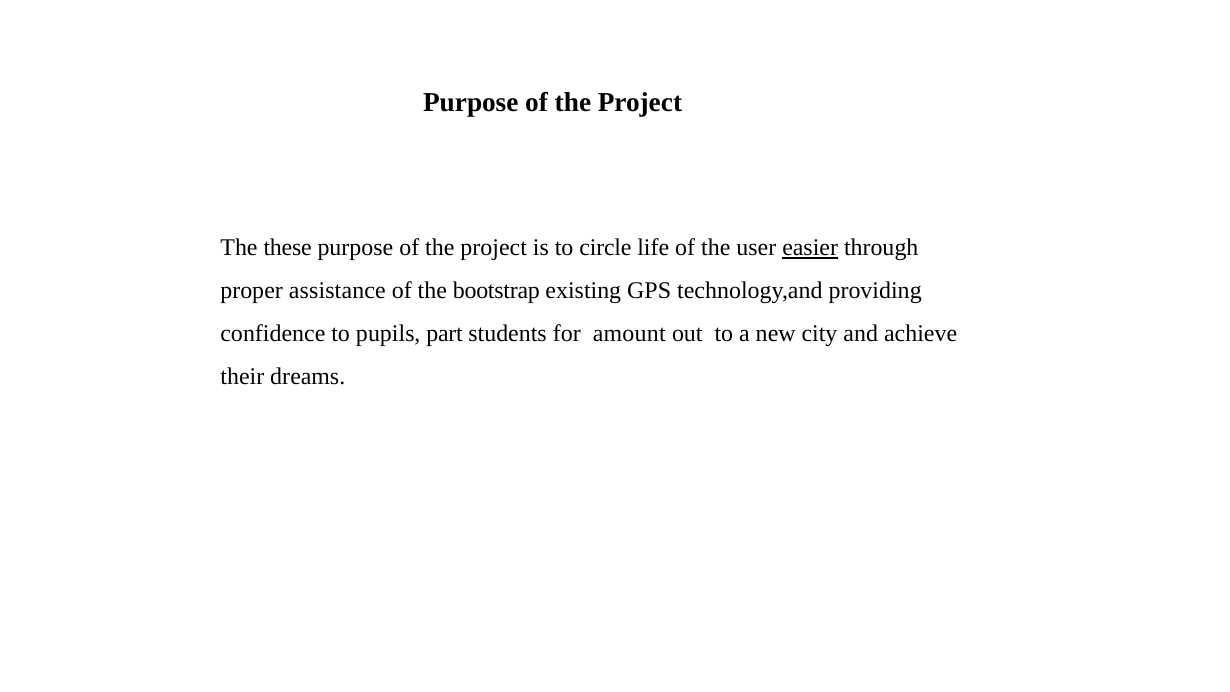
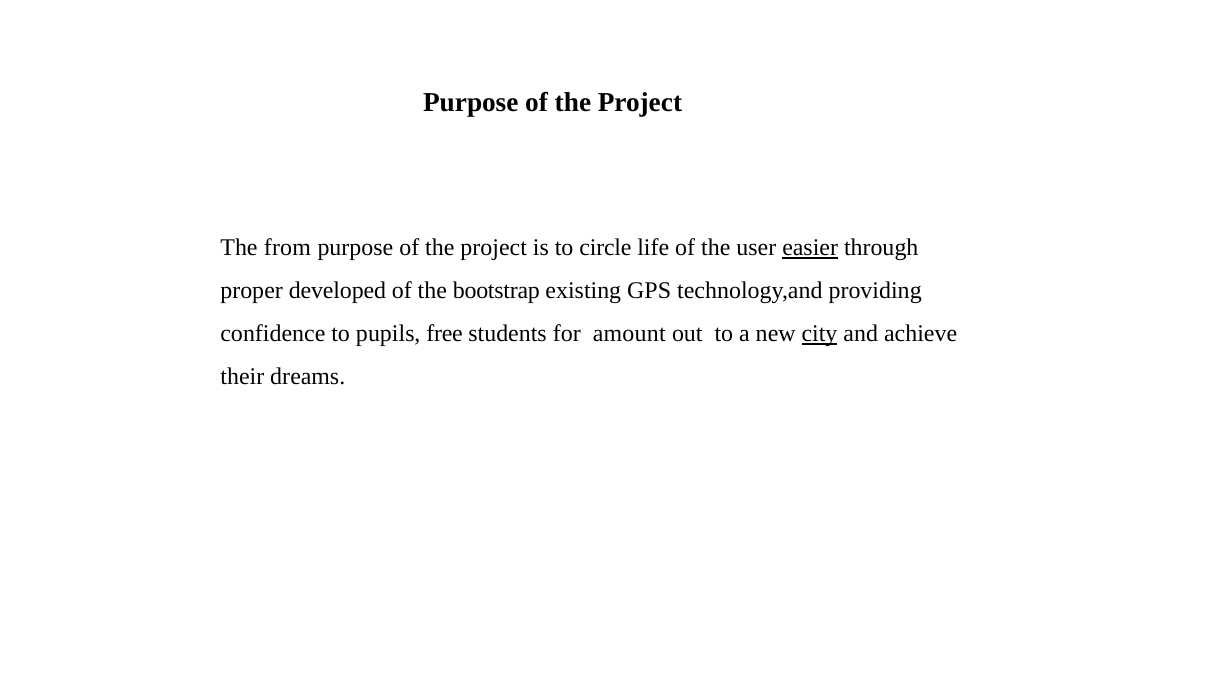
these: these -> from (287, 248)
assistance: assistance -> developed (337, 291)
part: part -> free (445, 334)
city underline: none -> present (820, 334)
